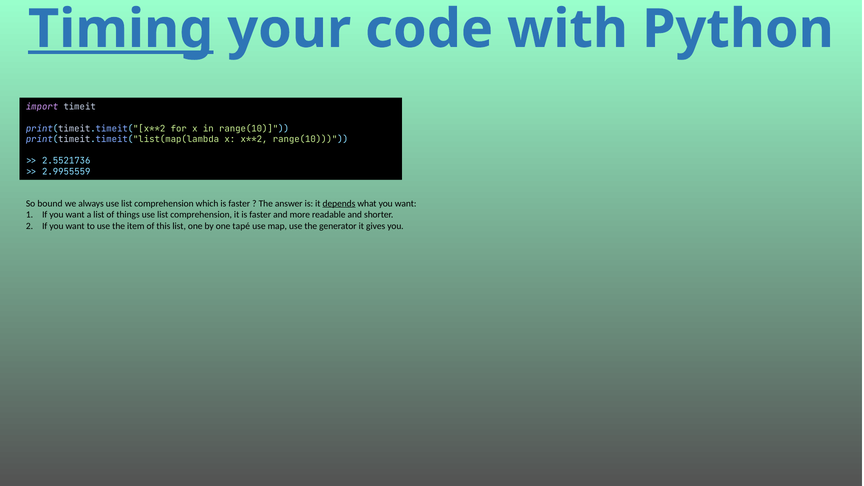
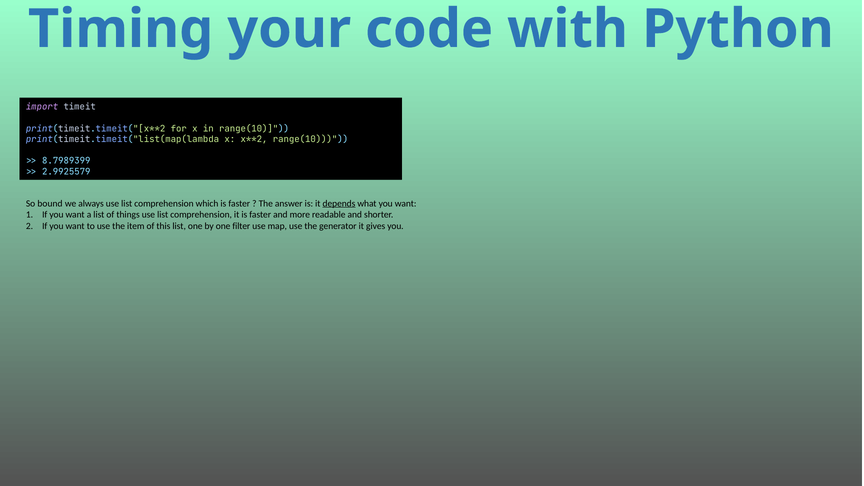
Timing underline: present -> none (121, 29)
2.5521736: 2.5521736 -> 8.7989399 (66, 161)
2.9955559: 2.9955559 -> 2.9925579 (66, 172)
tapé: tapé -> filter (241, 226)
